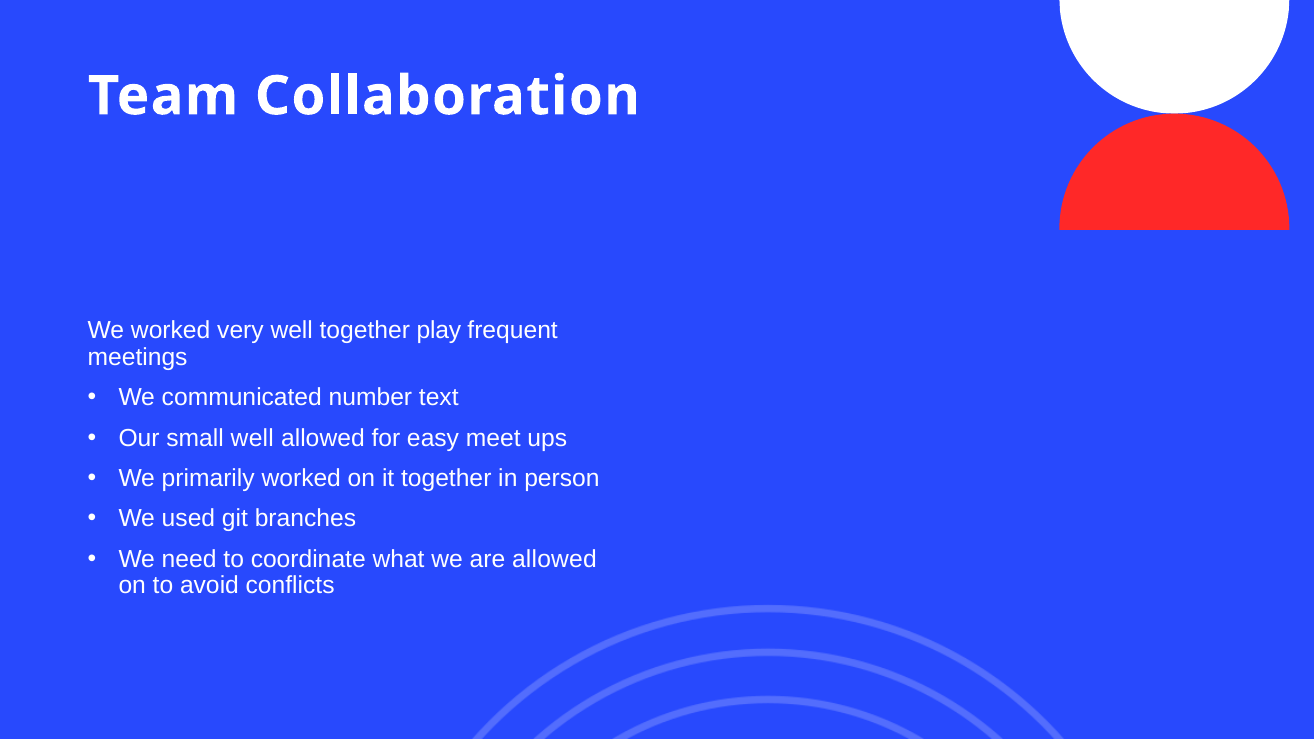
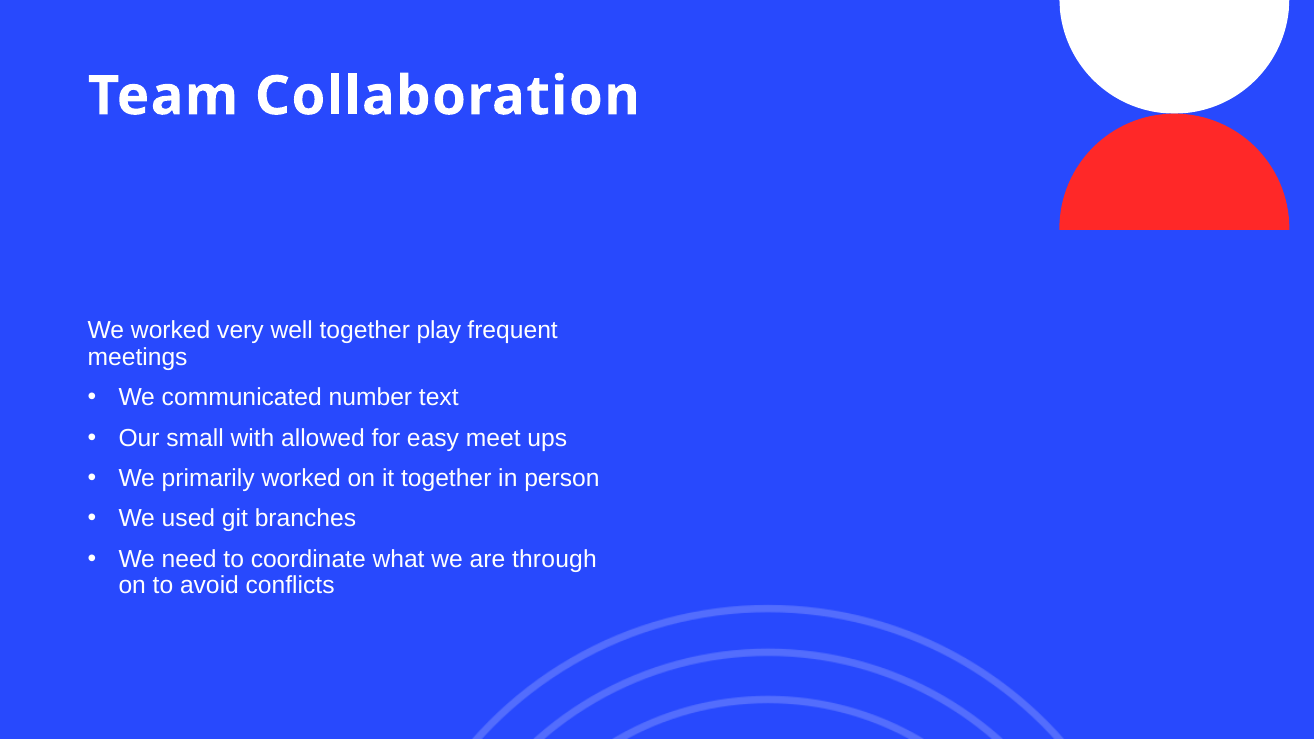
small well: well -> with (252, 438)
are allowed: allowed -> through (554, 559)
